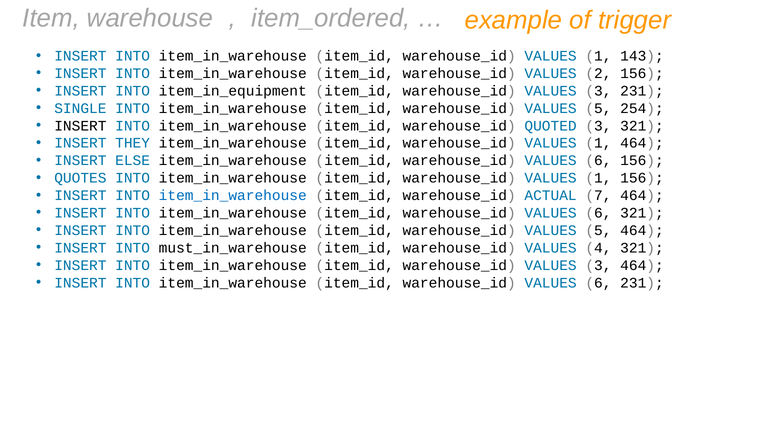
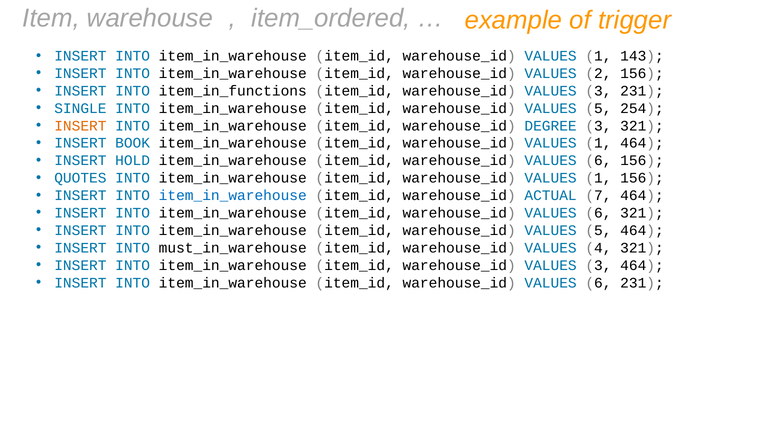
item_in_equipment: item_in_equipment -> item_in_functions (233, 91)
INSERT colour: black -> orange (80, 126)
QUOTED: QUOTED -> DEGREE (551, 126)
THEY: THEY -> BOOK (133, 143)
ELSE: ELSE -> HOLD (133, 160)
